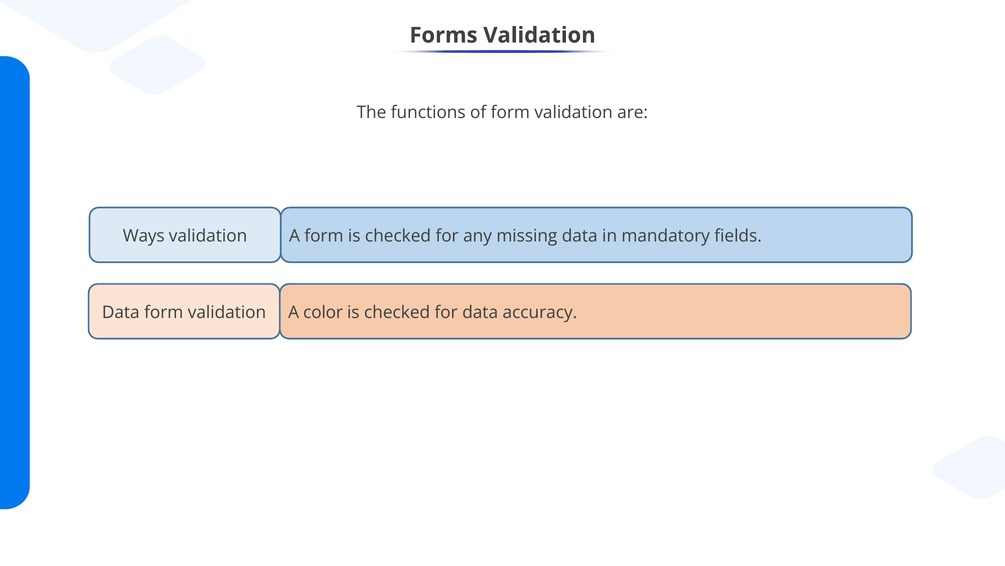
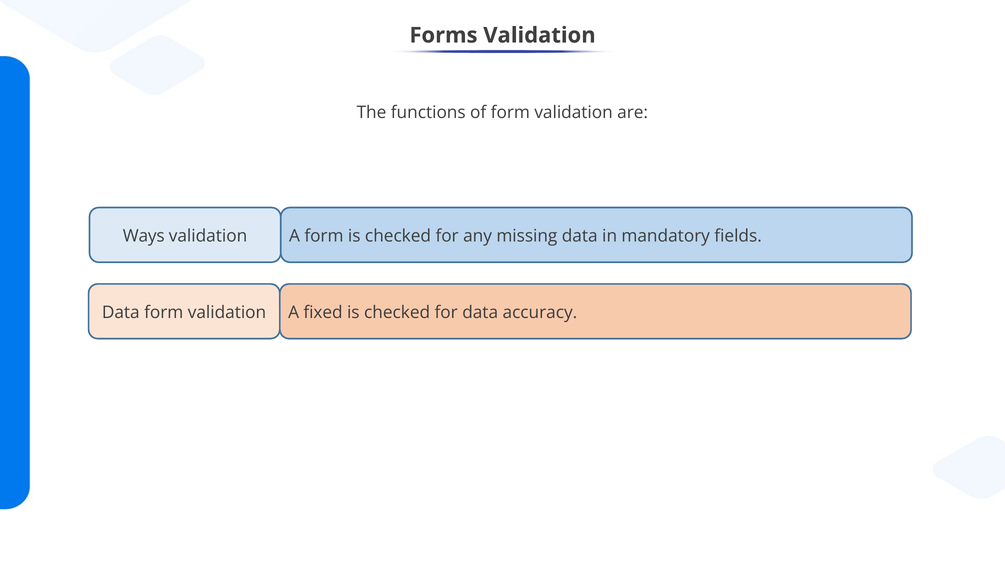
color: color -> fixed (323, 312)
